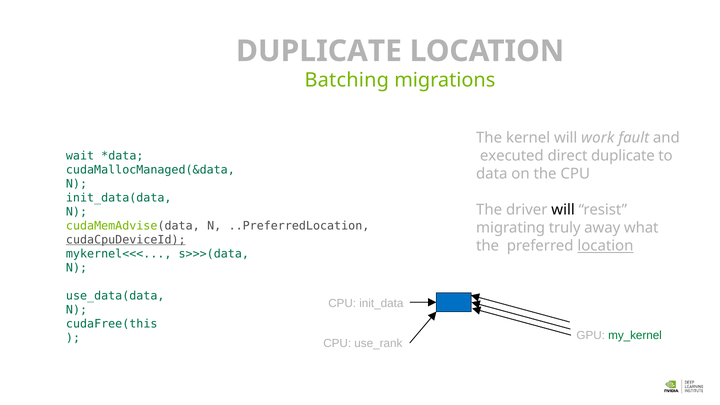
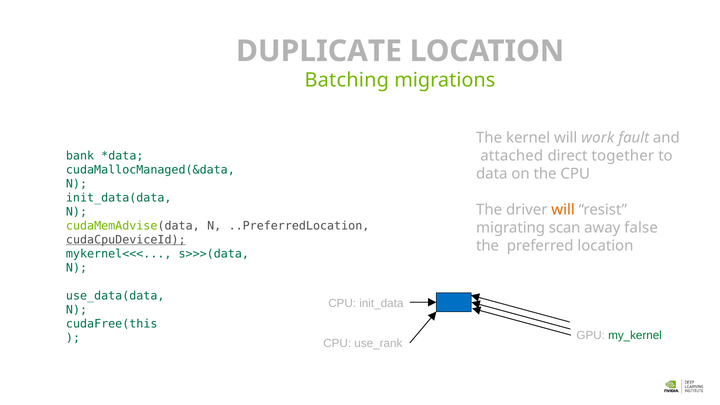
wait: wait -> bank (80, 156)
executed: executed -> attached (512, 156)
direct duplicate: duplicate -> together (623, 156)
will colour: black -> orange (563, 210)
truly: truly -> scan (565, 228)
what: what -> false (641, 228)
location underline: present -> none (605, 246)
